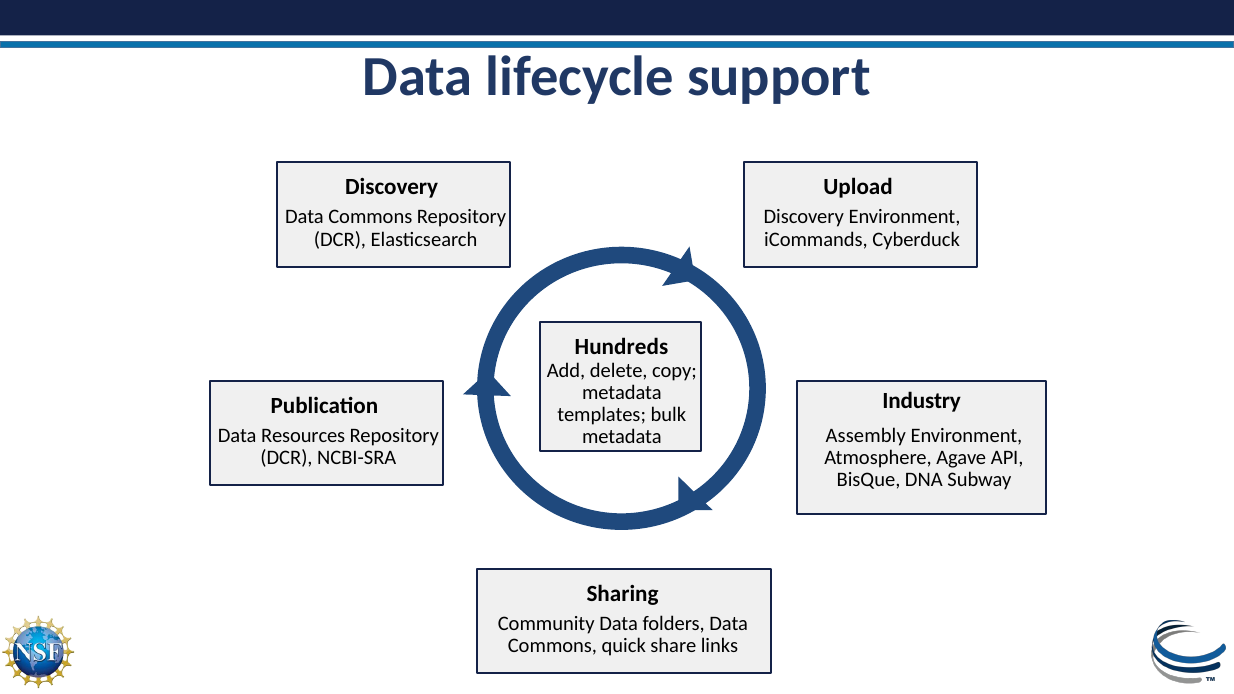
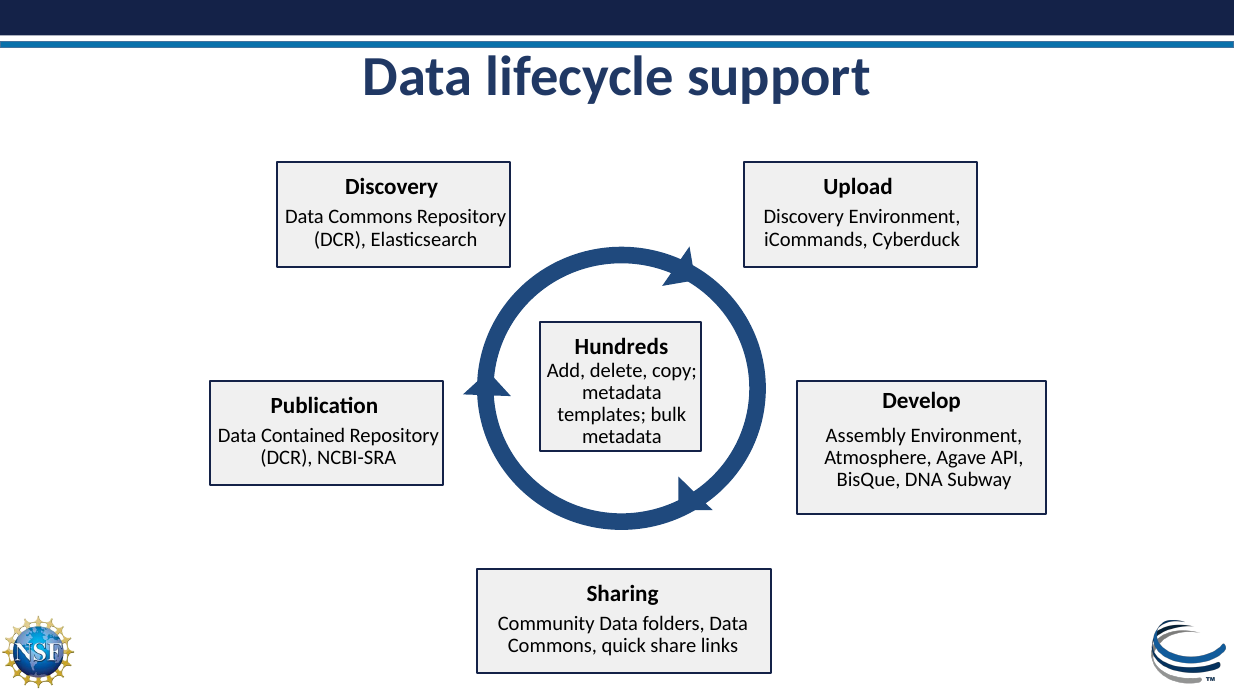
Industry: Industry -> Develop (922, 401)
Resources: Resources -> Contained (303, 435)
